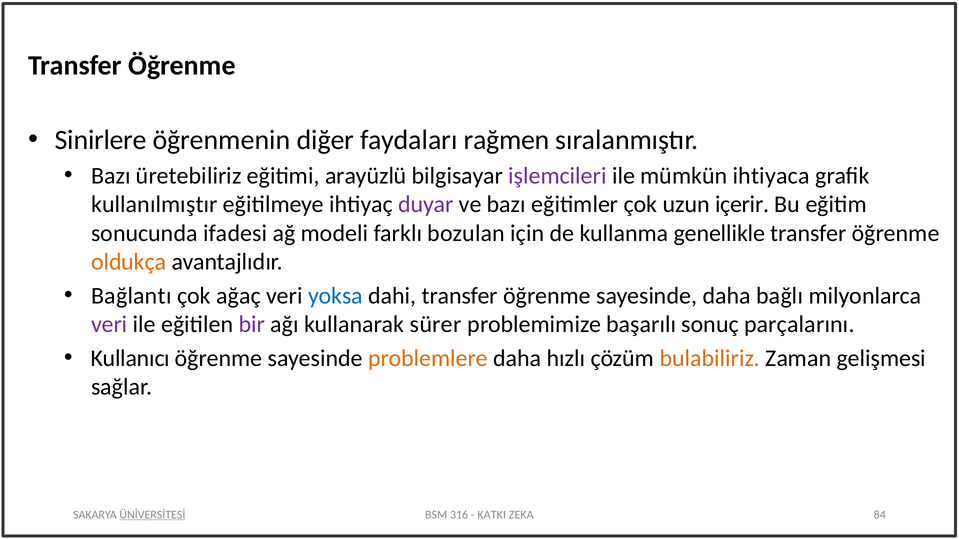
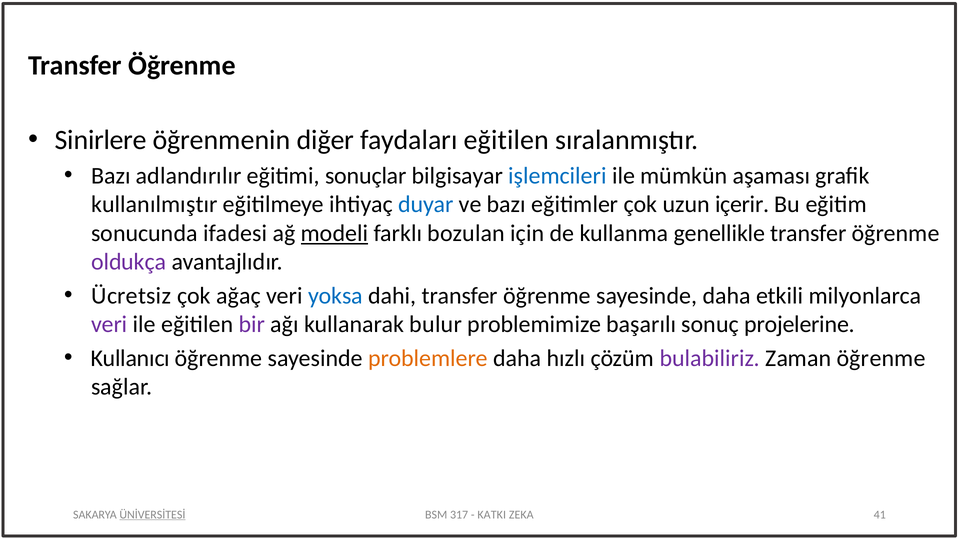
faydaları rağmen: rağmen -> eğitilen (506, 140)
üretebiliriz: üretebiliriz -> adlandırılır (189, 176)
arayüzlü: arayüzlü -> sonuçlar (366, 176)
işlemcileri colour: purple -> blue (557, 176)
ihtiyaca: ihtiyaca -> aşaması (771, 176)
duyar colour: purple -> blue (426, 205)
modeli underline: none -> present (334, 233)
oldukça colour: orange -> purple (129, 262)
Bağlantı: Bağlantı -> Ücretsiz (131, 296)
bağlı: bağlı -> etkili (780, 296)
sürer: sürer -> bulur (436, 325)
parçalarını: parçalarını -> projelerine (800, 325)
bulabiliriz colour: orange -> purple (710, 359)
Zaman gelişmesi: gelişmesi -> öğrenme (881, 359)
316: 316 -> 317 (459, 515)
84: 84 -> 41 (880, 515)
